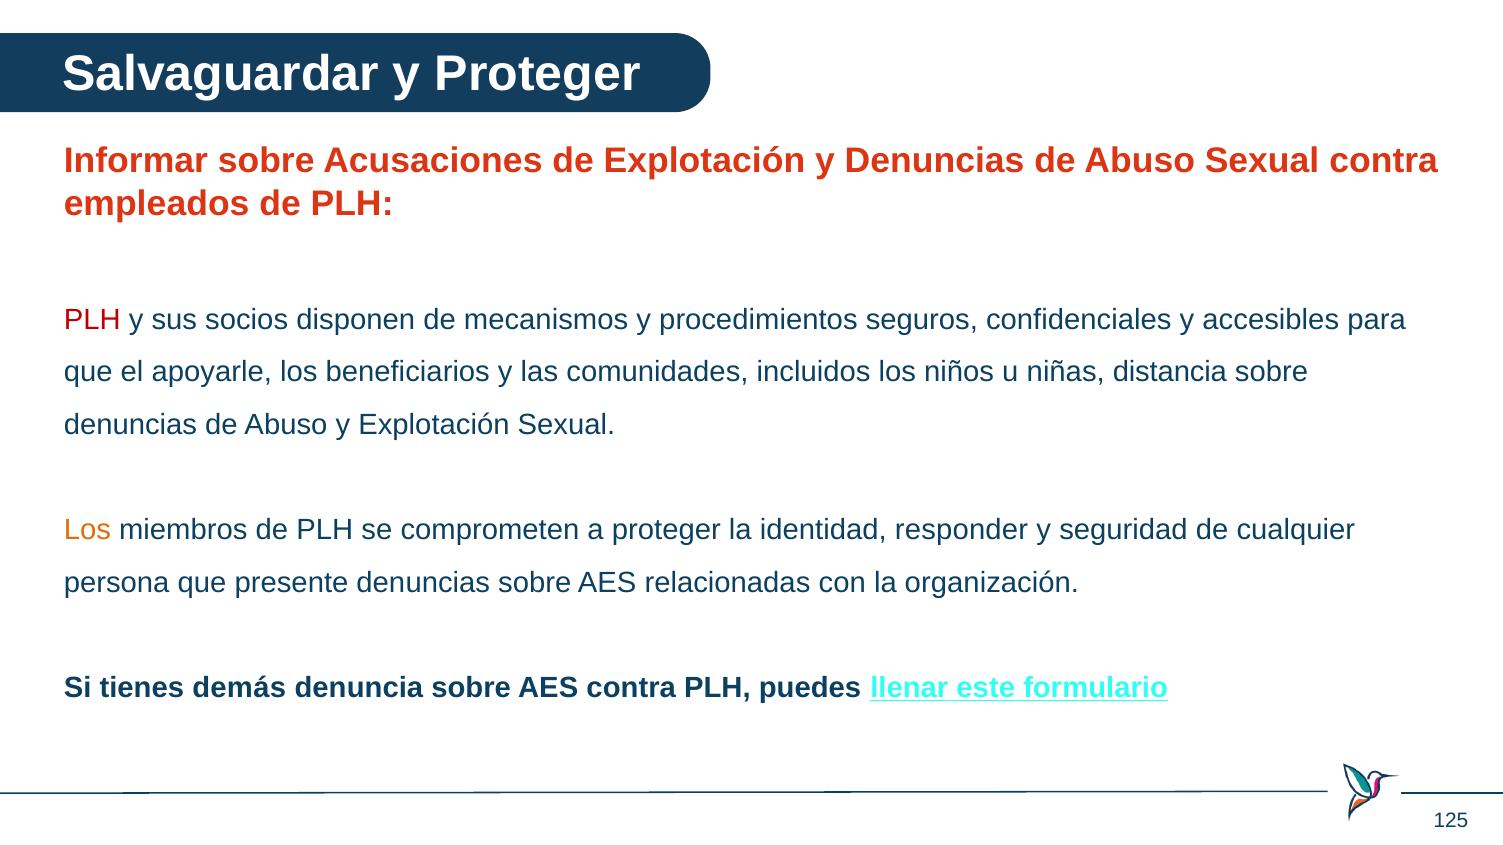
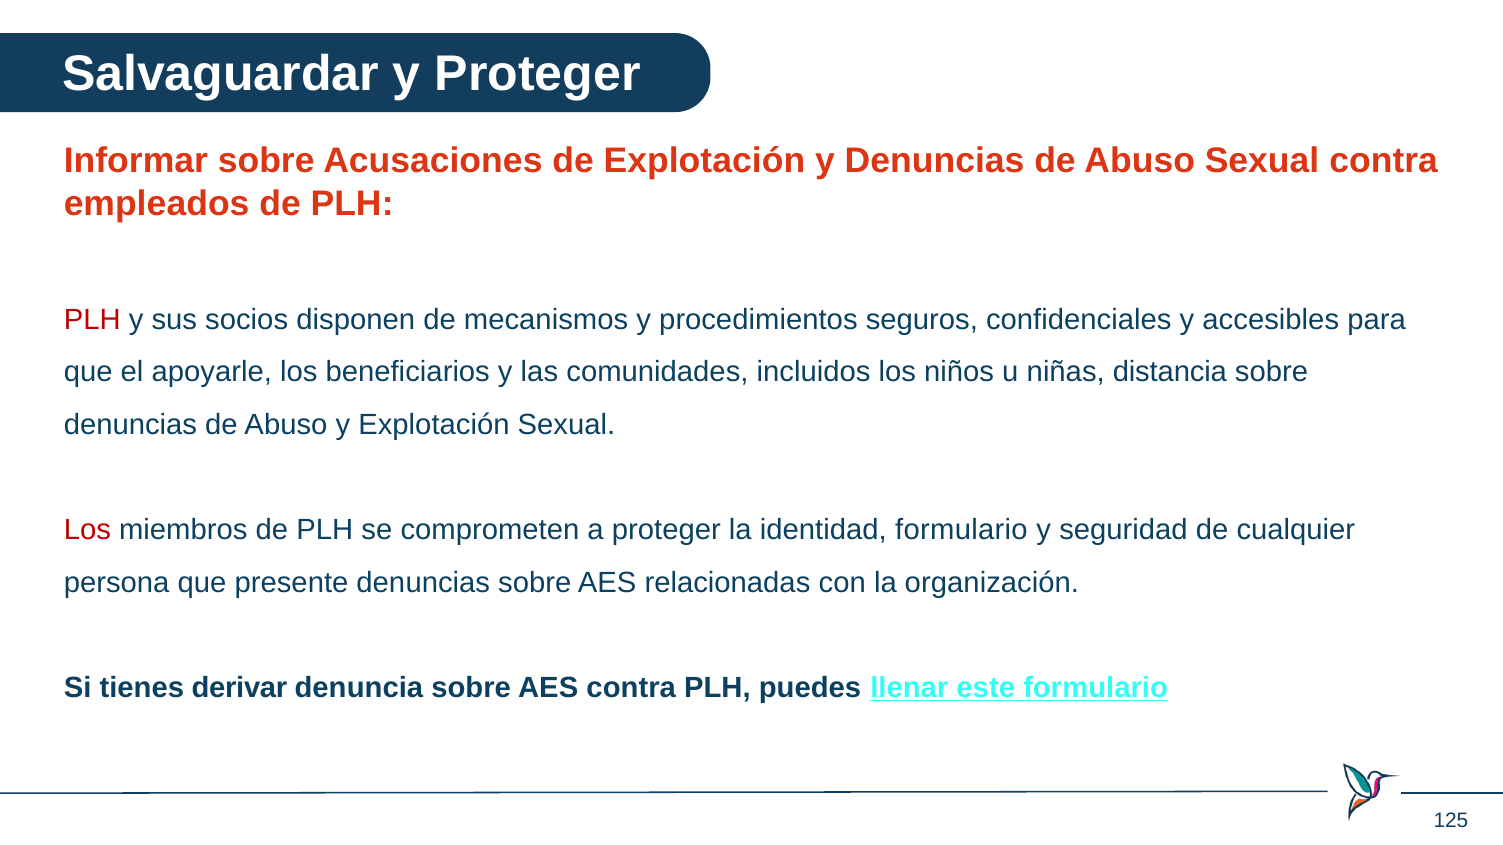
Los colour: orange -> red (87, 530)
identidad responder: responder -> formulario (961, 530)
demás: demás -> derivar (239, 688)
